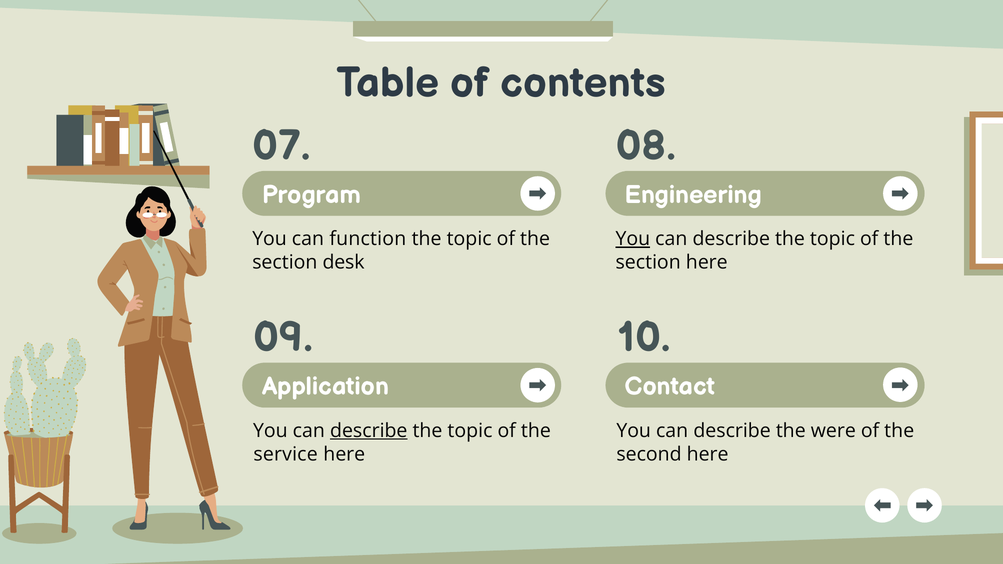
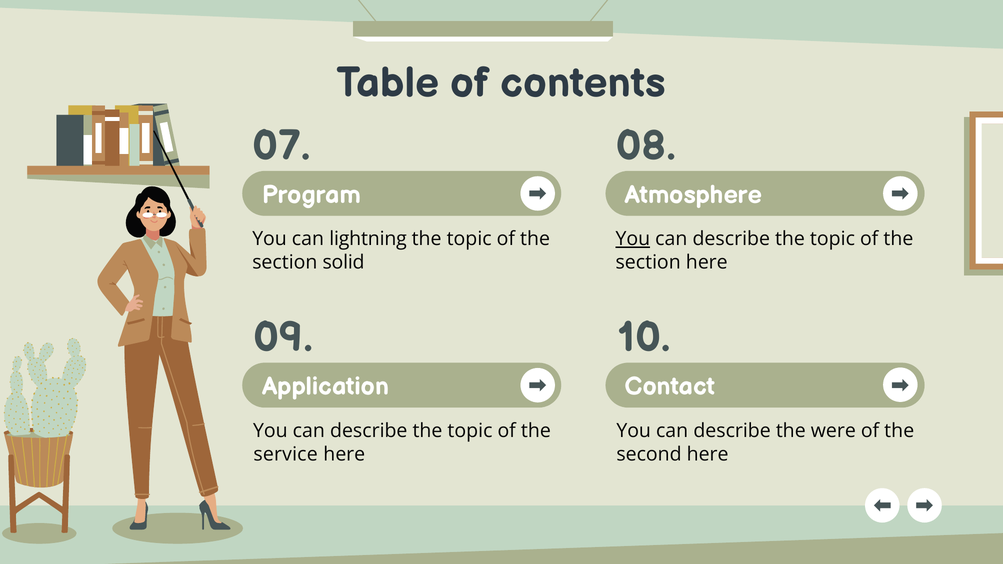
Engineering: Engineering -> Atmosphere (693, 195)
function: function -> lightning (368, 239)
desk: desk -> solid (344, 262)
describe underline: present -> none (369, 431)
